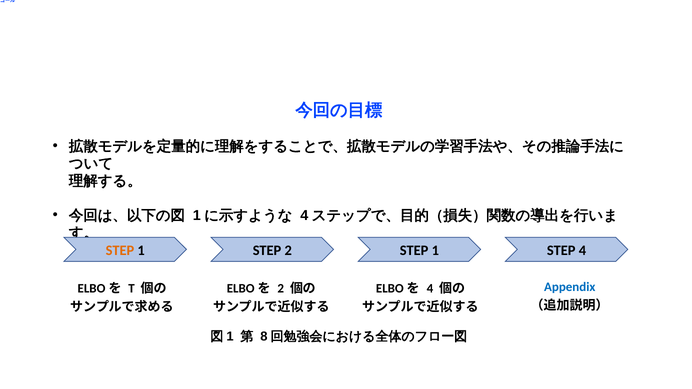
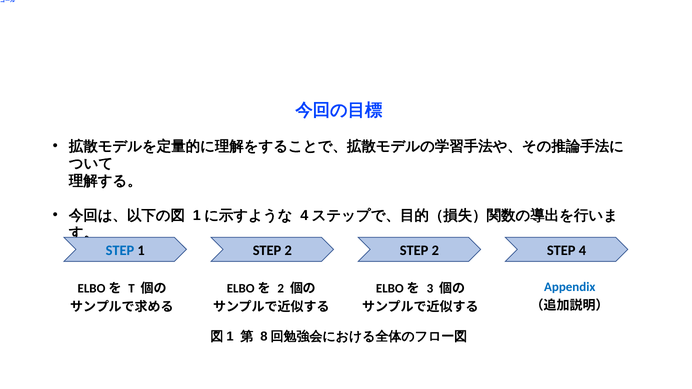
STEP colour: orange -> blue (120, 251)
2 STEP 1: 1 -> 2 (435, 251)
4: 4 -> 3 (430, 289)
